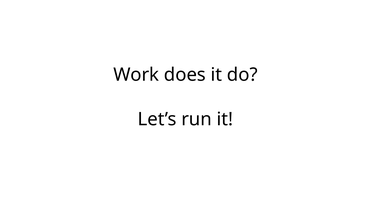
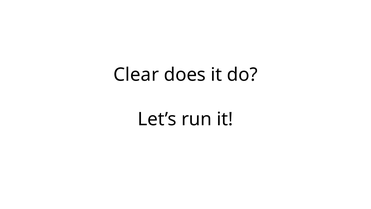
Work: Work -> Clear (136, 75)
